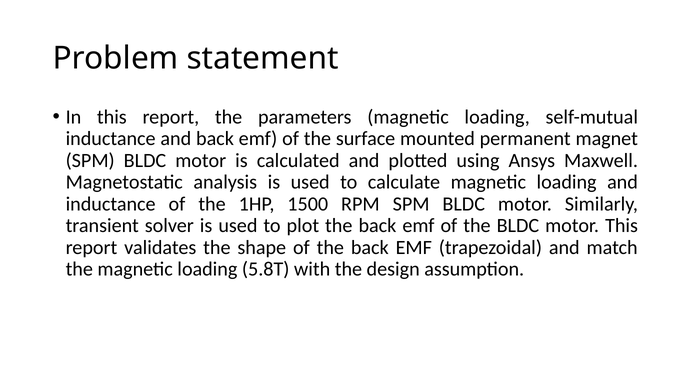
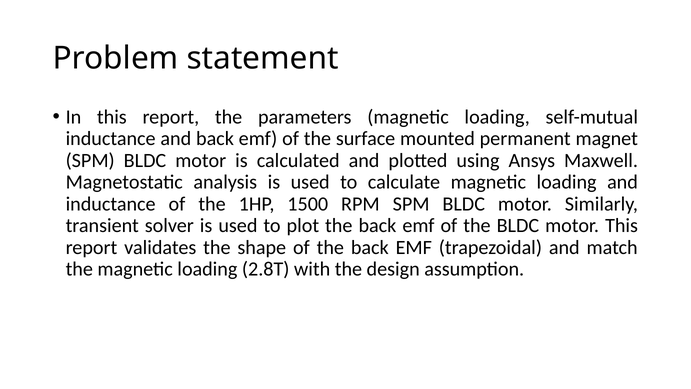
5.8T: 5.8T -> 2.8T (266, 269)
